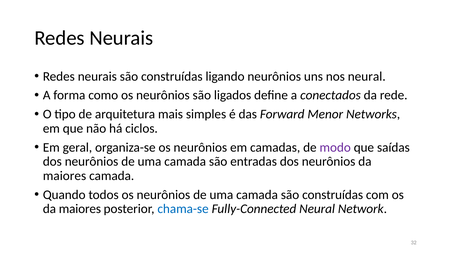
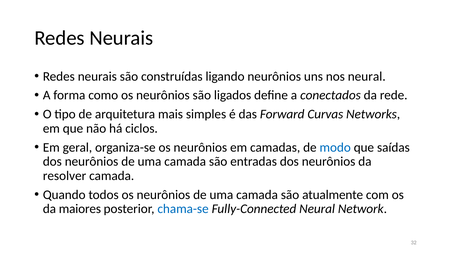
Menor: Menor -> Curvas (325, 114)
modo colour: purple -> blue (335, 147)
maiores: maiores -> resolver (65, 176)
camada são construídas: construídas -> atualmente (333, 195)
